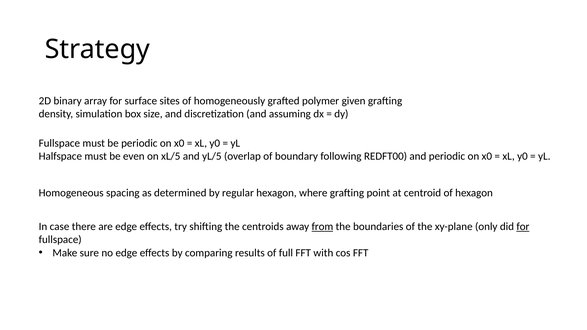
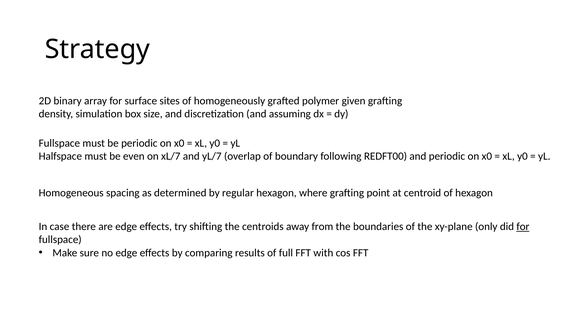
xL/5: xL/5 -> xL/7 (171, 156)
yL/5: yL/5 -> yL/7 (212, 156)
from underline: present -> none (322, 227)
